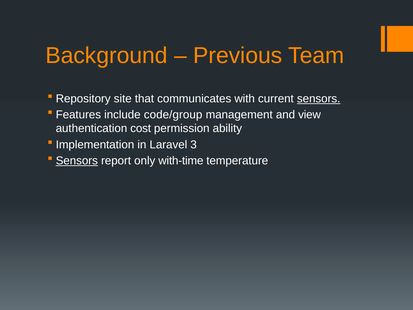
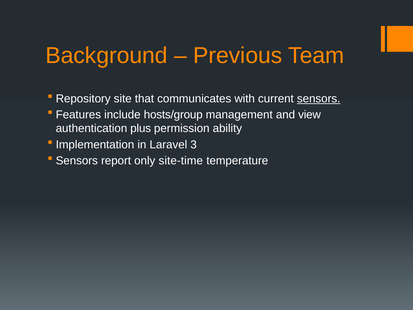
code/group: code/group -> hosts/group (173, 115)
cost: cost -> plus (141, 128)
Sensors underline: present -> none (77, 161)
with-time: with-time -> site-time (181, 161)
